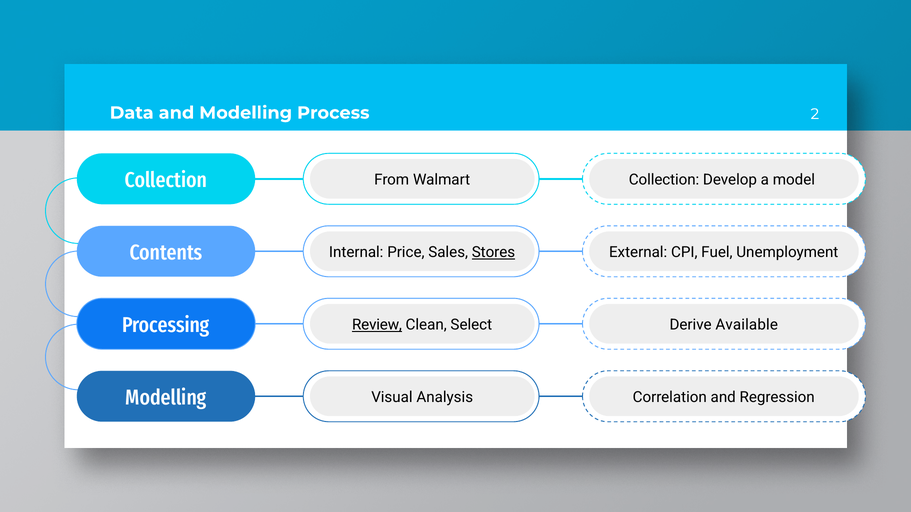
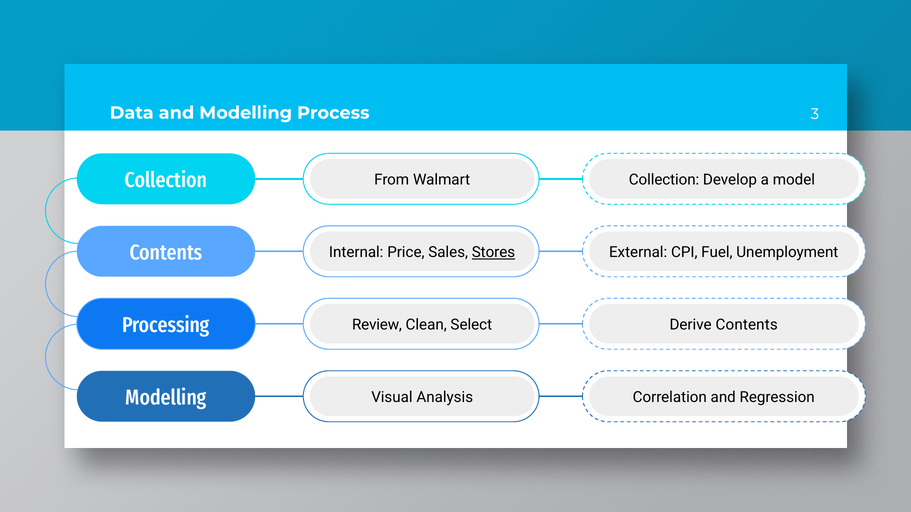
2: 2 -> 3 (815, 114)
Review underline: present -> none (377, 325)
Derive Available: Available -> Contents (747, 325)
